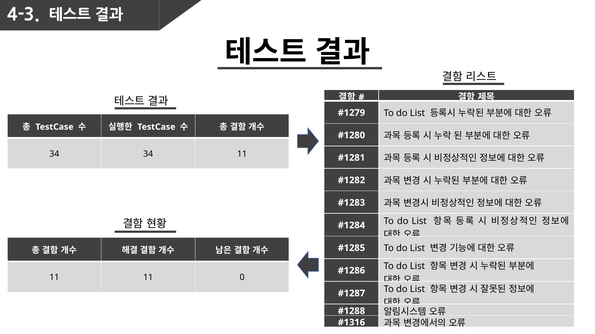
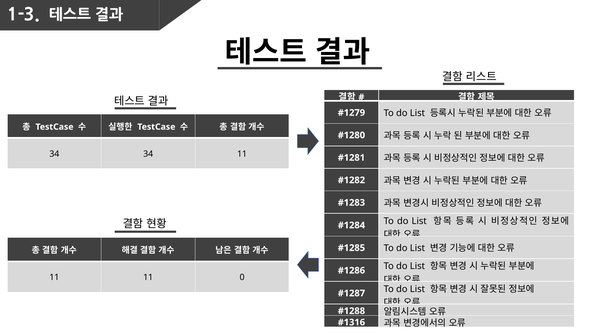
4-3: 4-3 -> 1-3 (23, 15)
